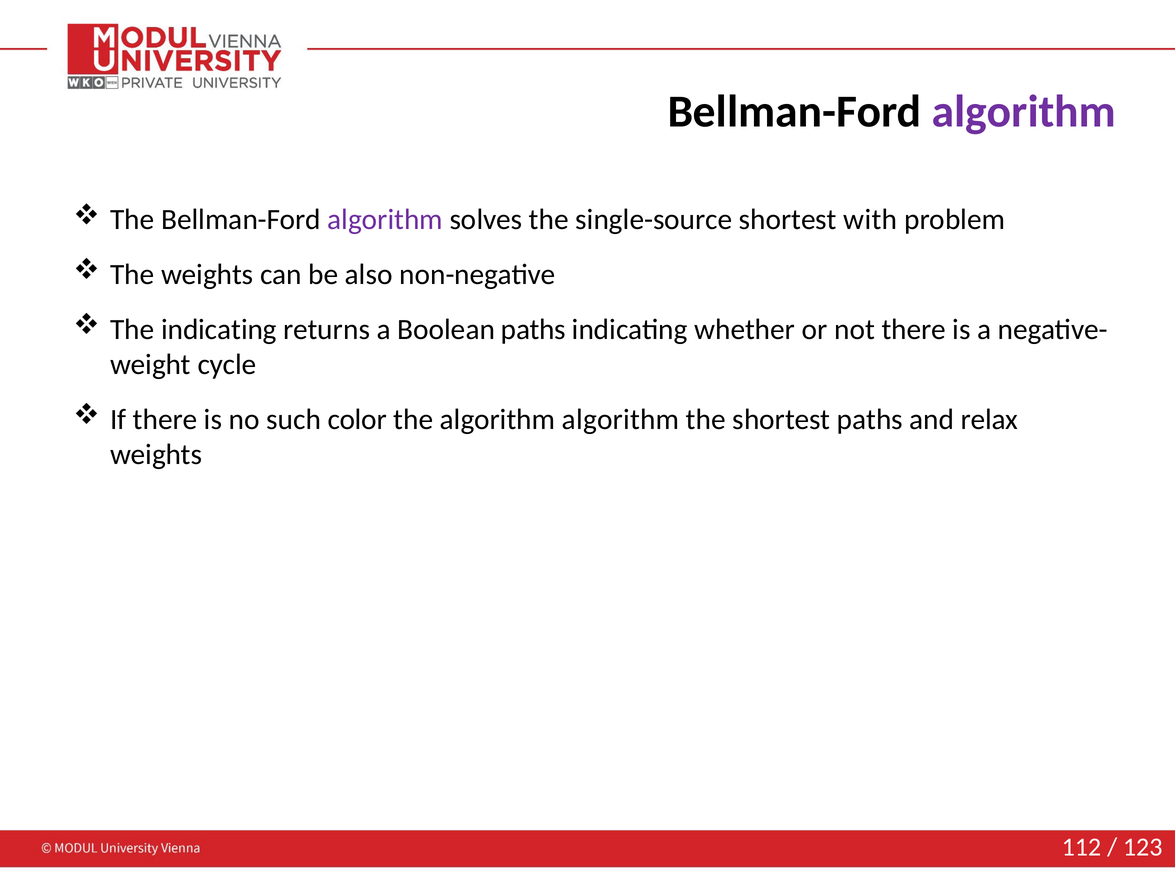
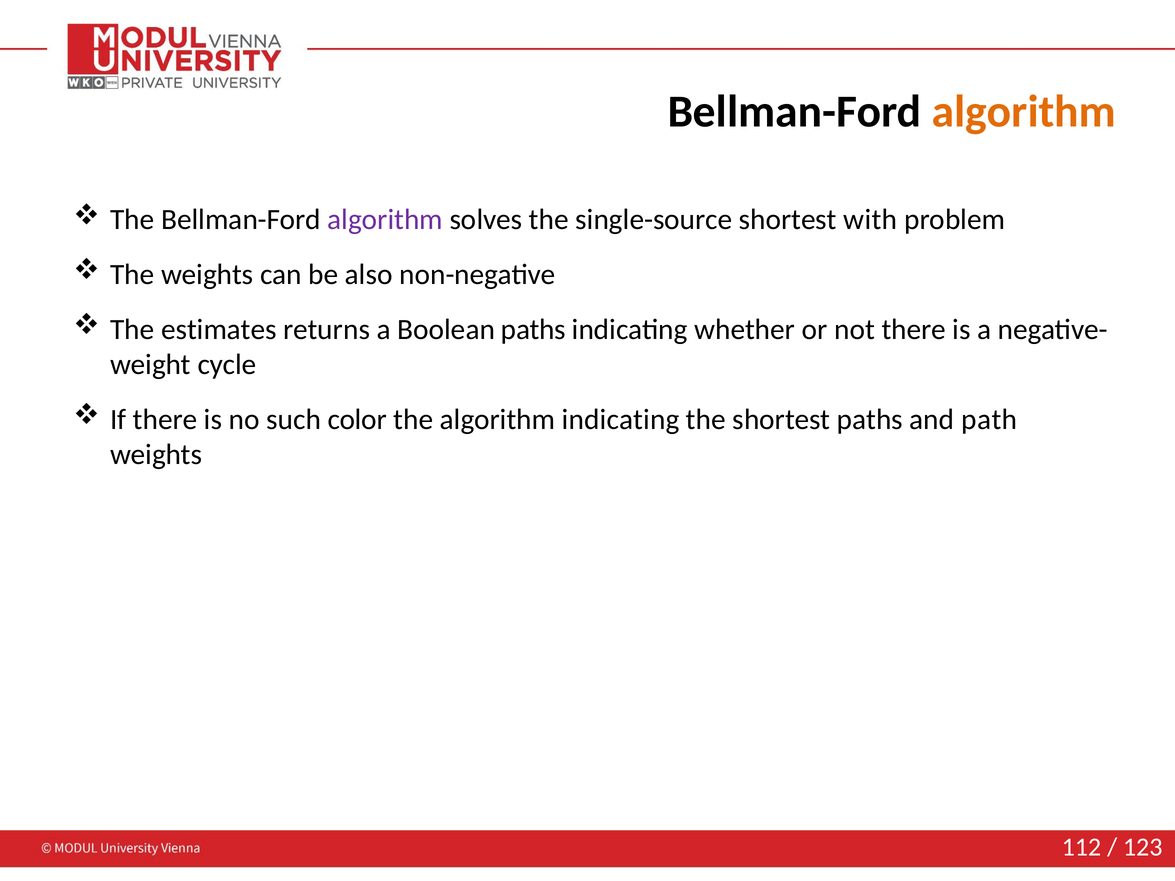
algorithm colour: purple -> orange (1024, 112)
The indicating: indicating -> estimates (219, 329)
algorithm algorithm: algorithm -> indicating (621, 420)
relax: relax -> path (989, 420)
